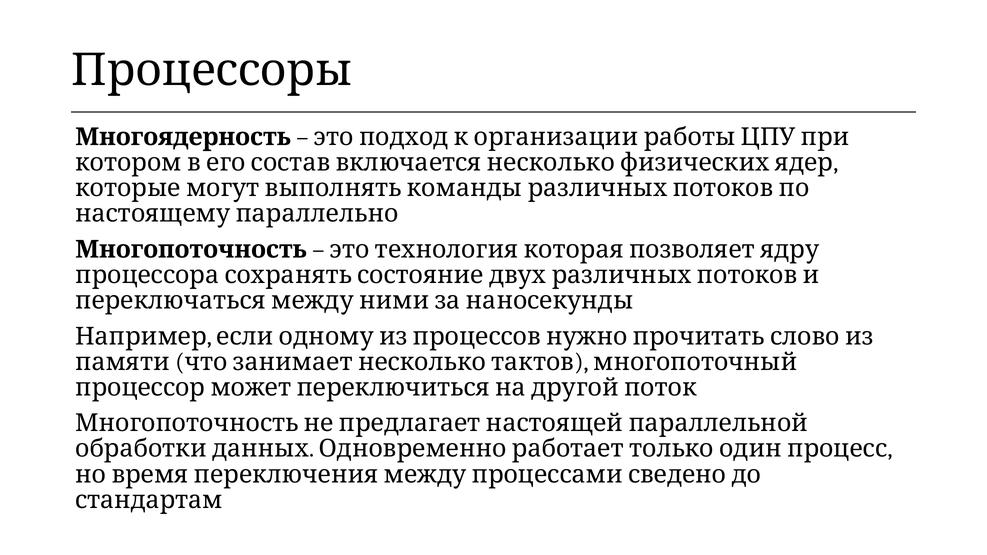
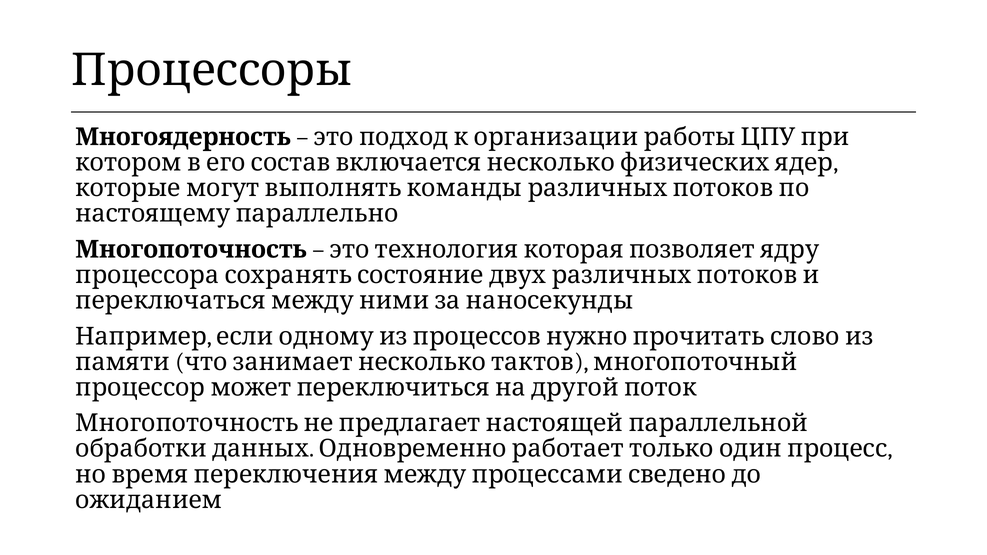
стандартам: стандартам -> ожиданием (149, 500)
